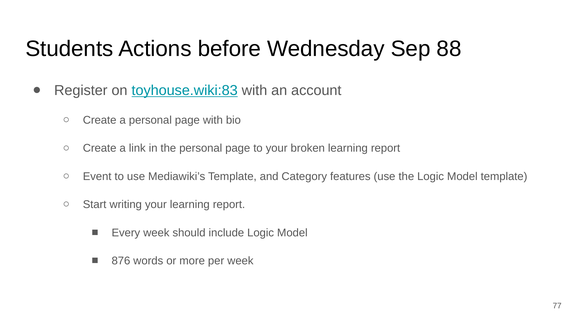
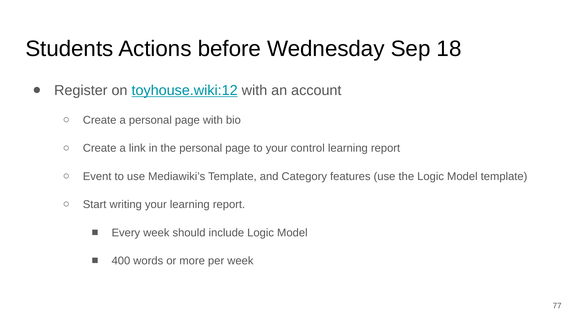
88: 88 -> 18 (449, 49)
toyhouse.wiki:83: toyhouse.wiki:83 -> toyhouse.wiki:12 (185, 90)
broken: broken -> control (308, 148)
876: 876 -> 400 (121, 261)
